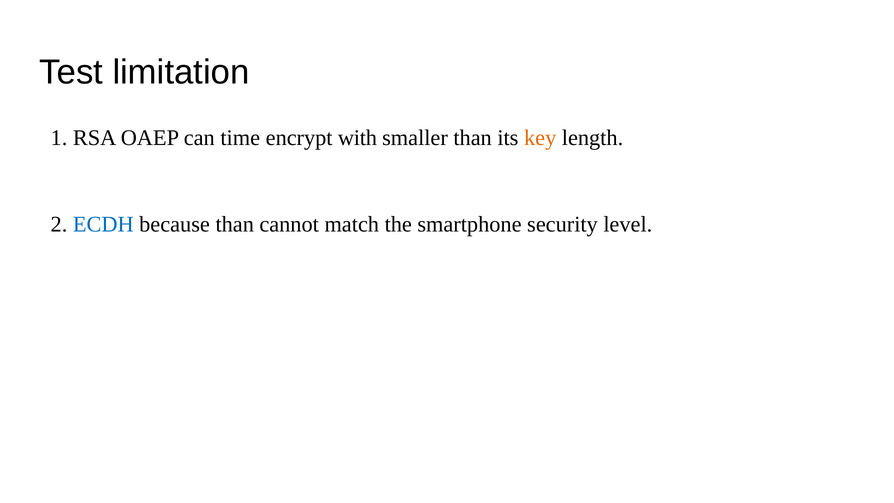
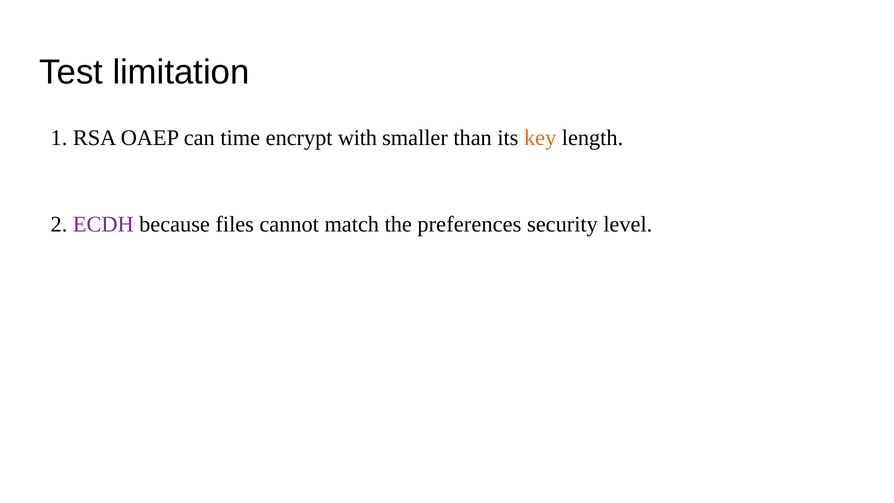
ECDH colour: blue -> purple (103, 225)
because than: than -> files (235, 225)
smartphone: smartphone -> preferences (469, 225)
